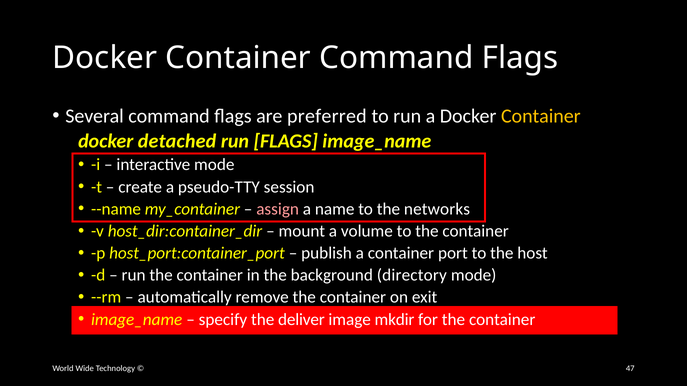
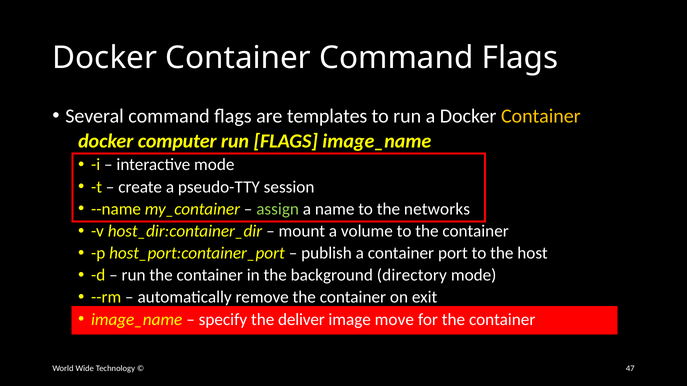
preferred: preferred -> templates (327, 116)
detached: detached -> computer (177, 141)
assign colour: pink -> light green (278, 209)
mkdir: mkdir -> move (394, 320)
